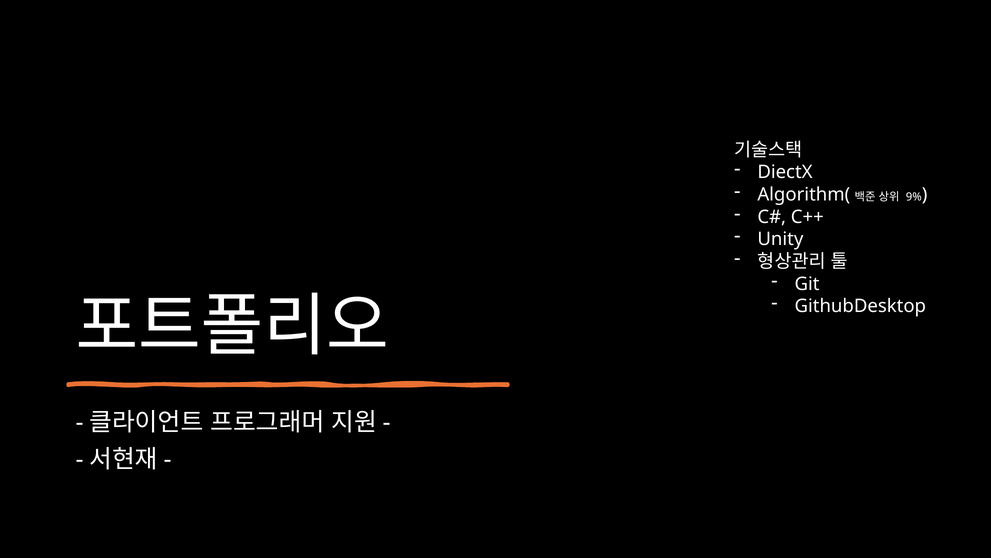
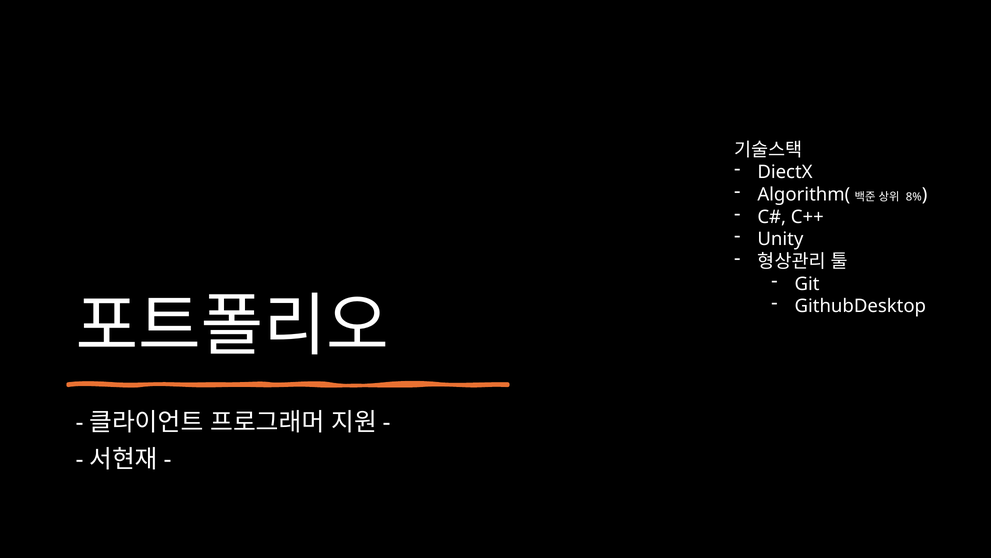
9%: 9% -> 8% (914, 197)
